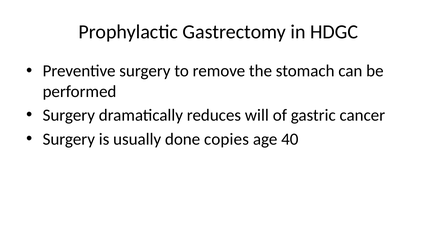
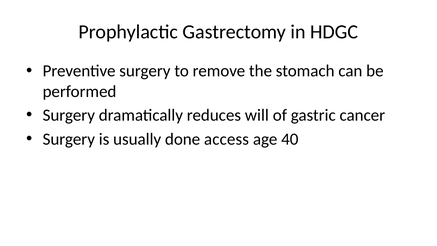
copies: copies -> access (226, 139)
